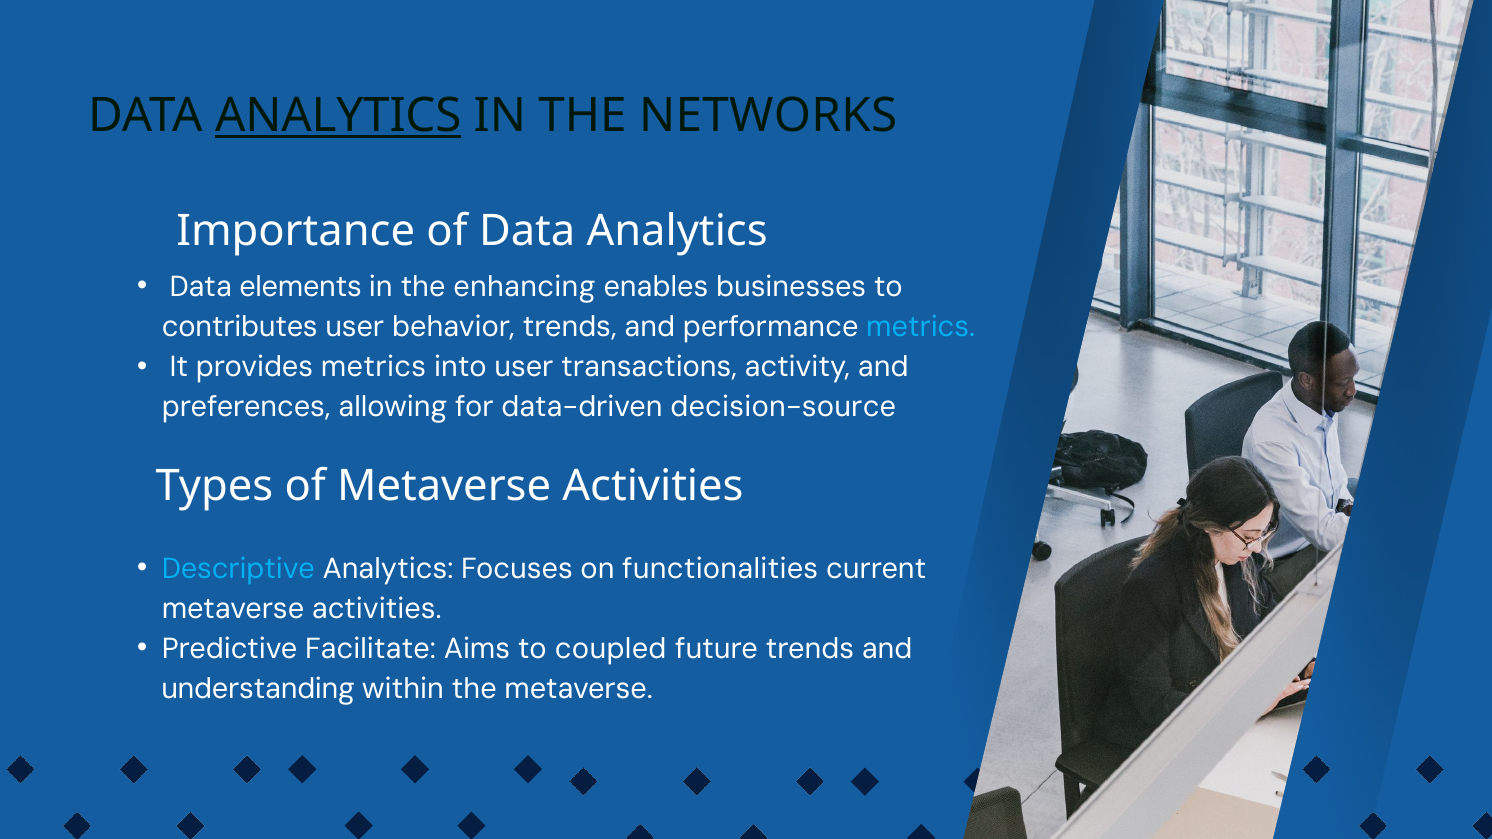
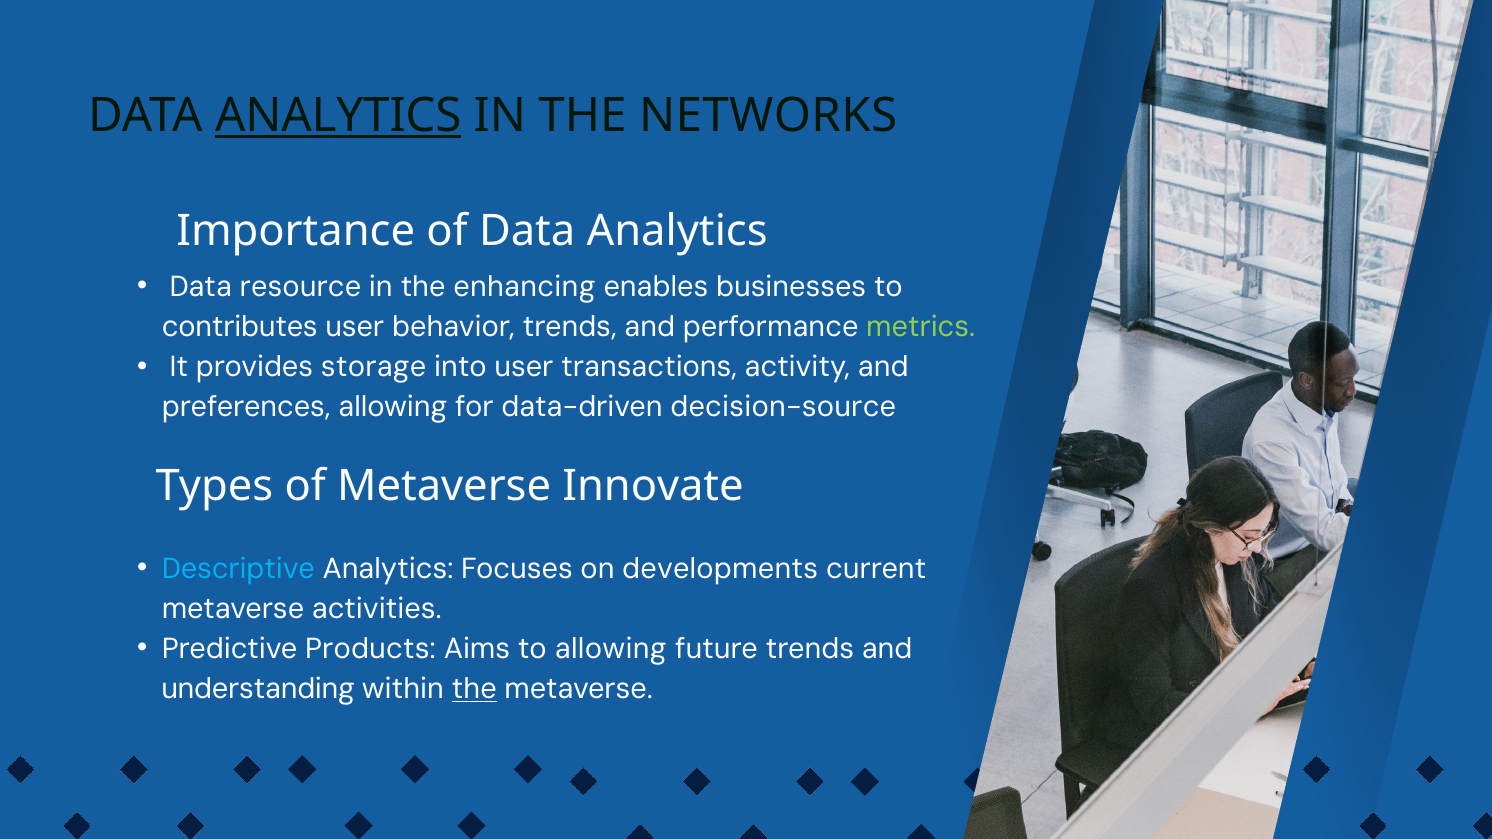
elements: elements -> resource (300, 287)
metrics colour: light blue -> light green (921, 327)
provides metrics: metrics -> storage (374, 367)
of Metaverse Activities: Activities -> Innovate (653, 487)
functionalities: functionalities -> developments (720, 569)
Facilitate: Facilitate -> Products (370, 649)
to coupled: coupled -> allowing (611, 649)
the underline: none -> present (474, 689)
